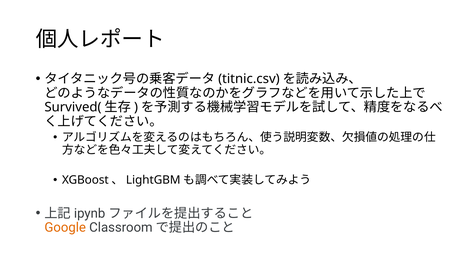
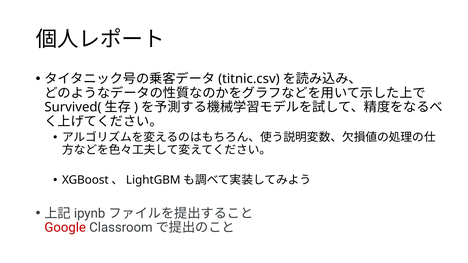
Google colour: orange -> red (65, 228)
